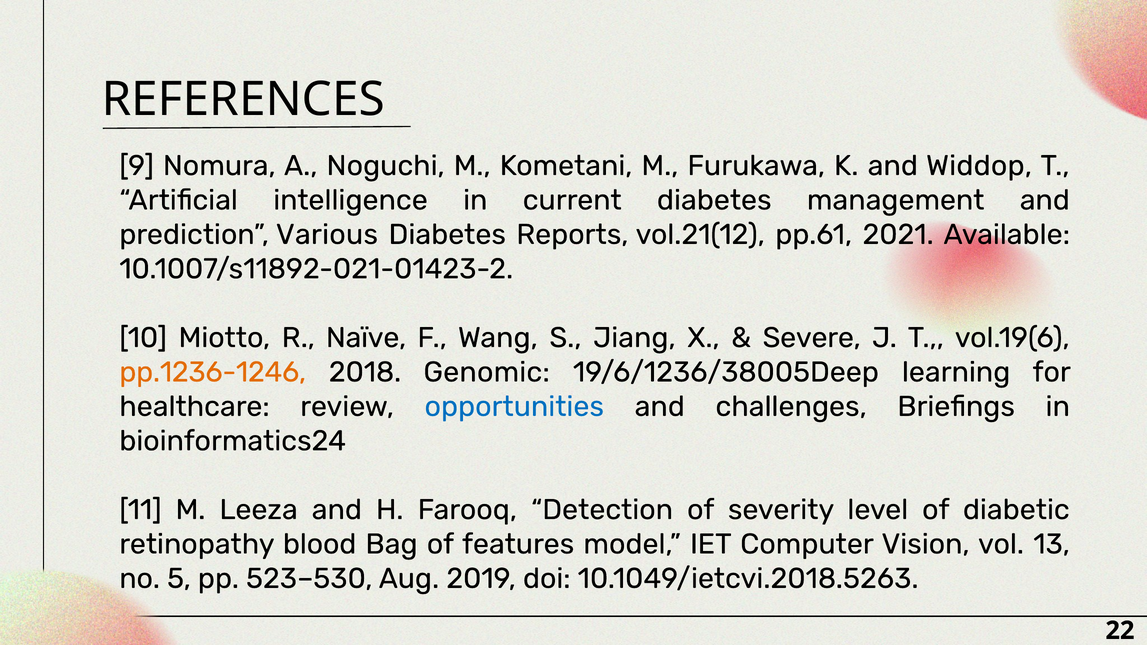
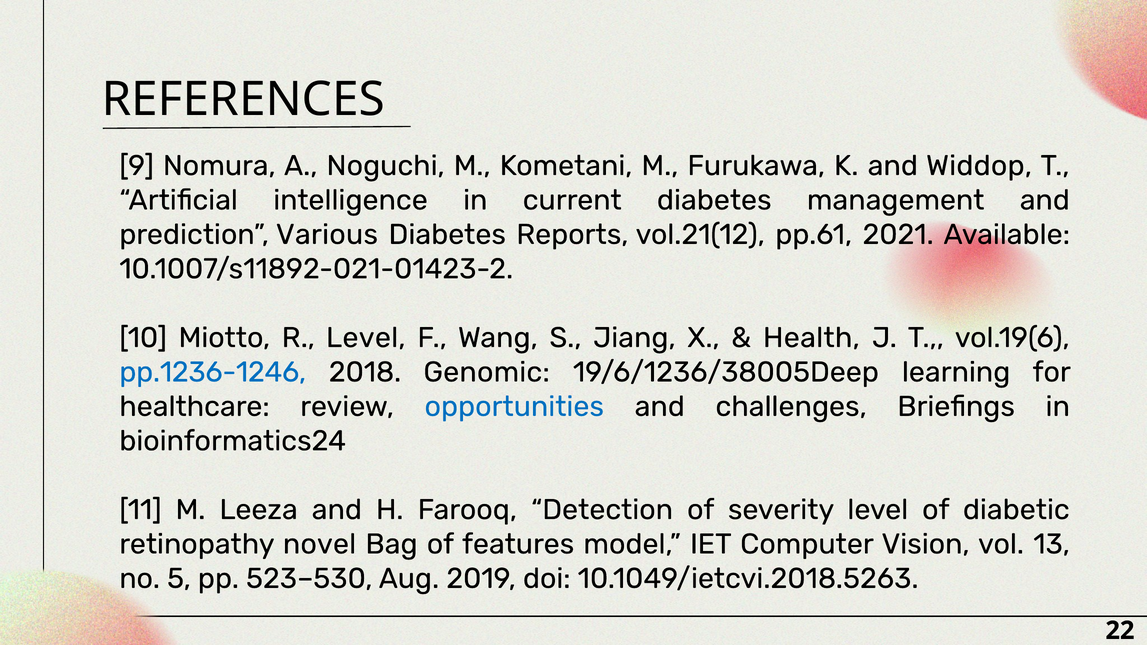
R Naïve: Naïve -> Level (366, 338)
Severe: Severe -> Health (811, 338)
pp.1236-1246 colour: orange -> blue (213, 372)
blood: blood -> novel (320, 544)
